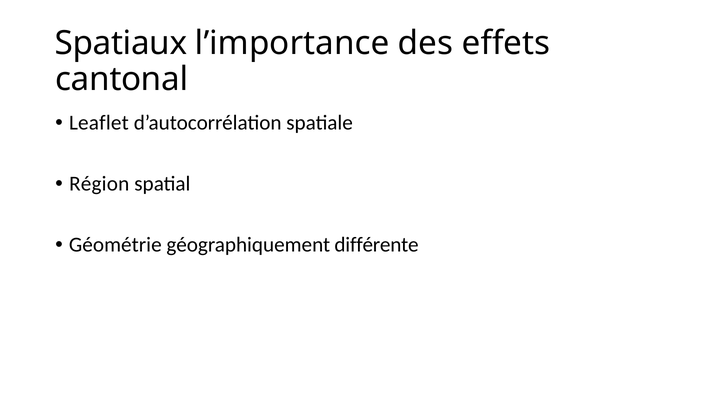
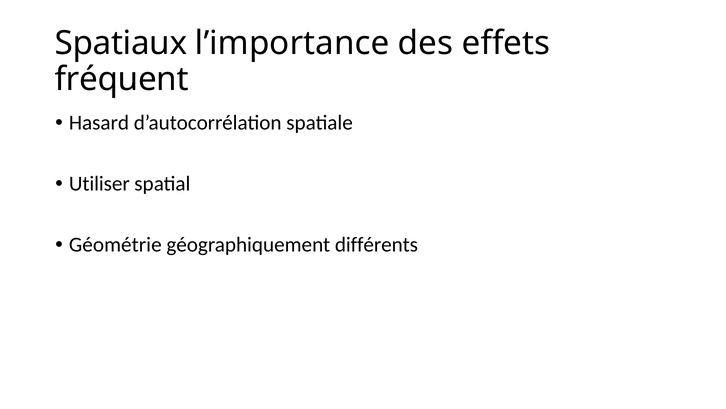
cantonal: cantonal -> fréquent (122, 79)
Leaflet: Leaflet -> Hasard (99, 123)
Région: Région -> Utiliser (99, 184)
différente: différente -> différents (376, 245)
